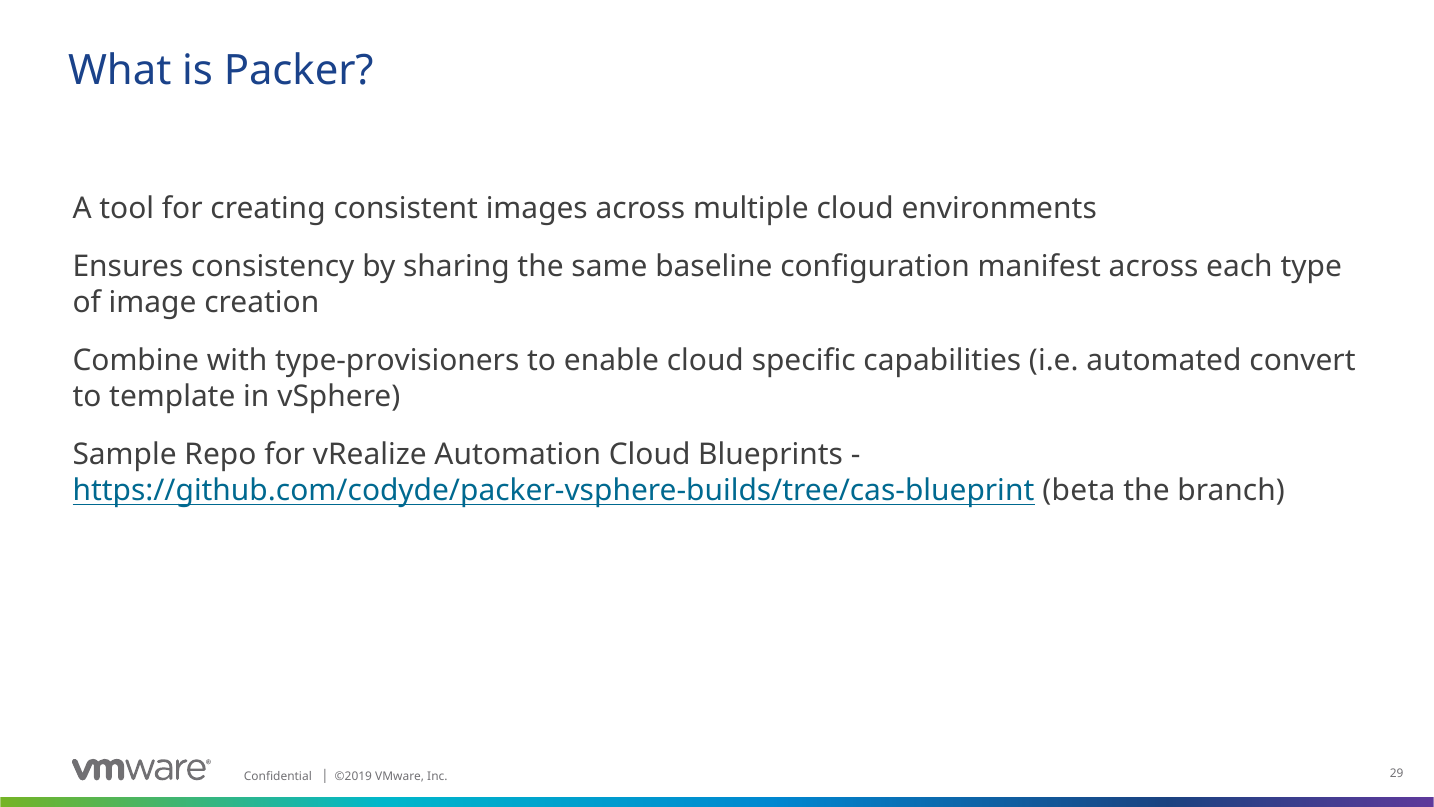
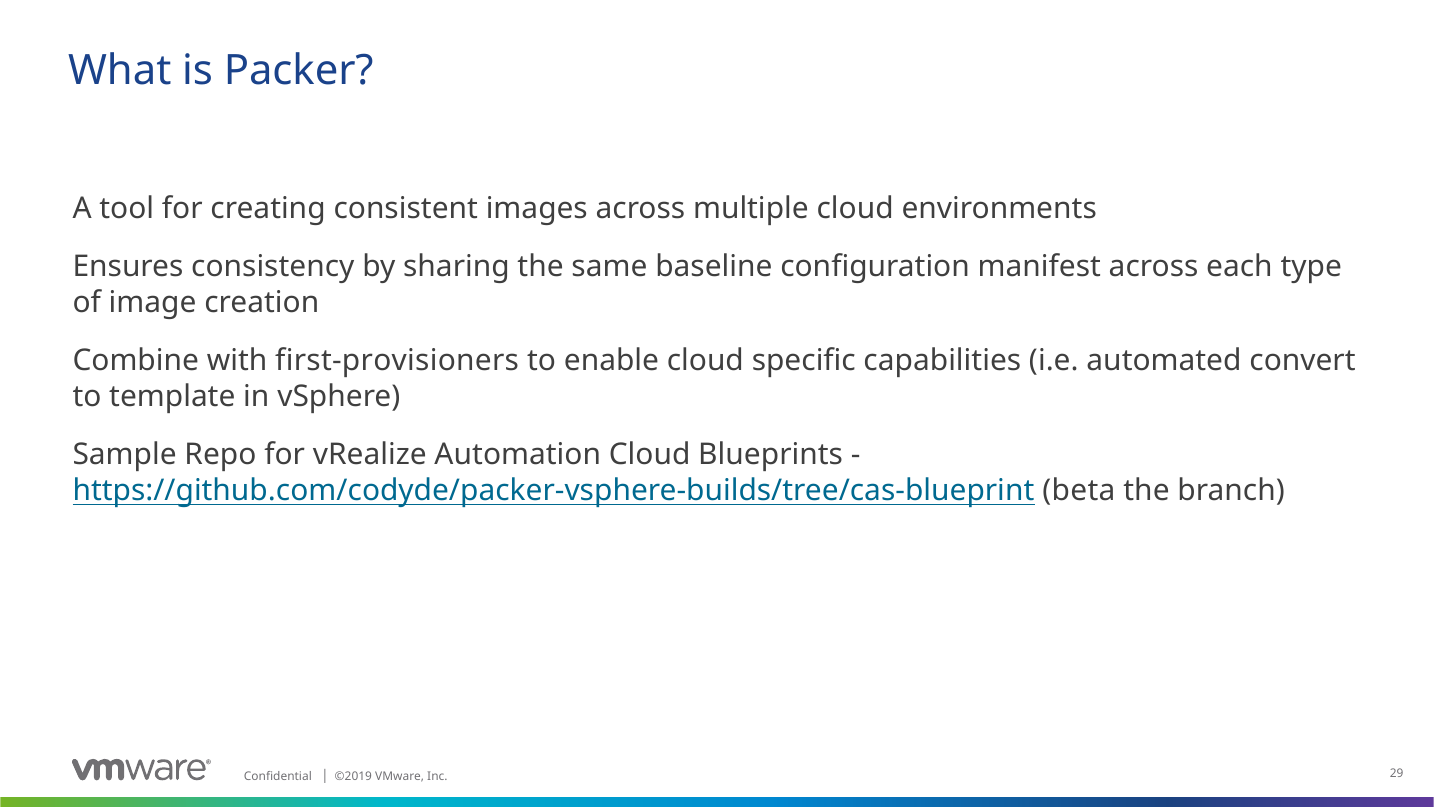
type-provisioners: type-provisioners -> first-provisioners (397, 361)
